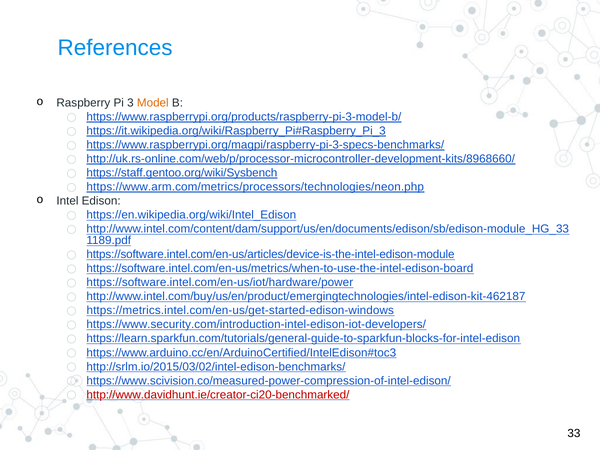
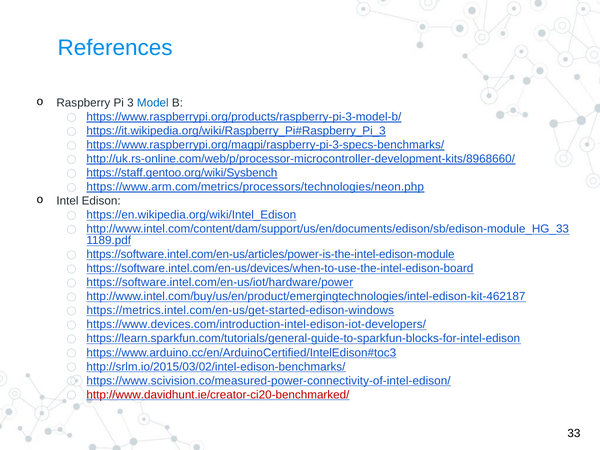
Model colour: orange -> blue (153, 103)
https://software.intel.com/en-us/articles/device-is-the-intel-edison-module: https://software.intel.com/en-us/articles/device-is-the-intel-edison-module -> https://software.intel.com/en-us/articles/power-is-the-intel-edison-module (271, 255)
https://software.intel.com/en-us/metrics/when-to-use-the-intel-edison-board: https://software.intel.com/en-us/metrics/when-to-use-the-intel-edison-board -> https://software.intel.com/en-us/devices/when-to-use-the-intel-edison-board (280, 269)
https://www.security.com/introduction-intel-edison-iot-developers/: https://www.security.com/introduction-intel-edison-iot-developers/ -> https://www.devices.com/introduction-intel-edison-iot-developers/ (256, 325)
https://www.scivision.co/measured-power-compression-of-intel-edison/: https://www.scivision.co/measured-power-compression-of-intel-edison/ -> https://www.scivision.co/measured-power-connectivity-of-intel-edison/ (269, 381)
